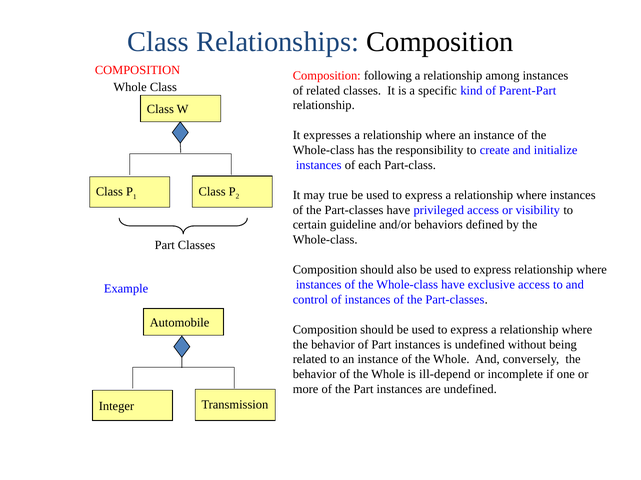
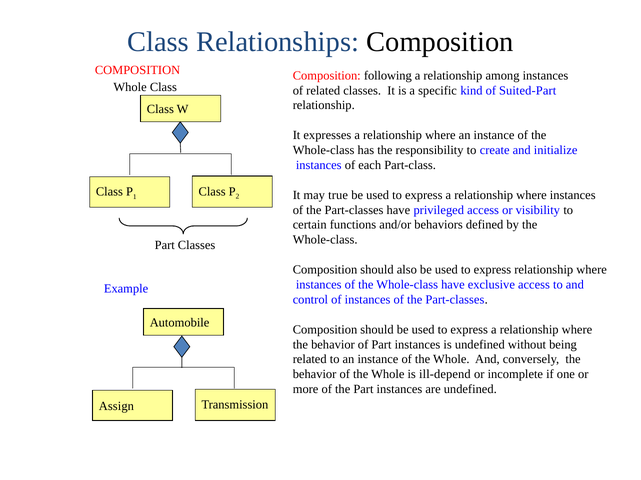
Parent-Part: Parent-Part -> Suited-Part (528, 91)
guideline: guideline -> functions (353, 225)
Integer: Integer -> Assign (116, 407)
